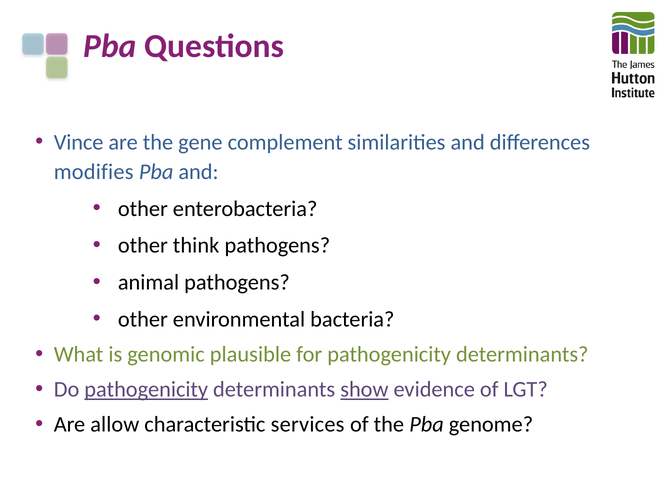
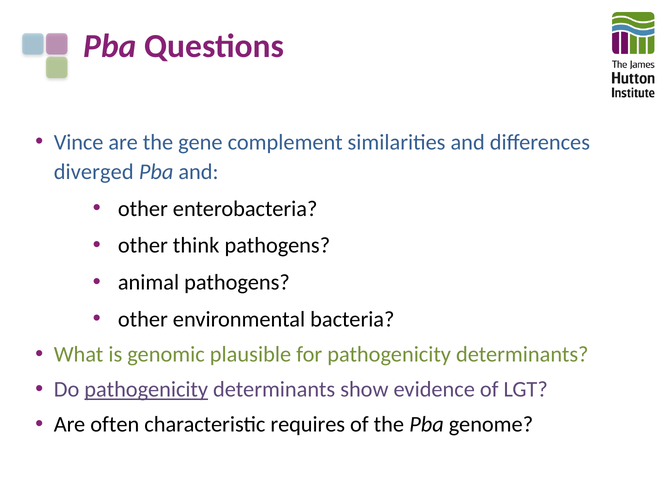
modifies: modifies -> diverged (94, 172)
show underline: present -> none (364, 390)
allow: allow -> often (115, 425)
services: services -> requires (308, 425)
